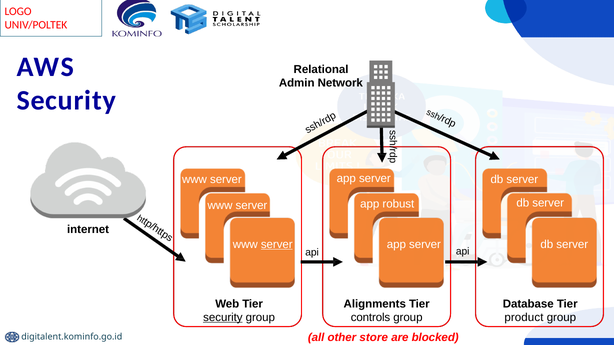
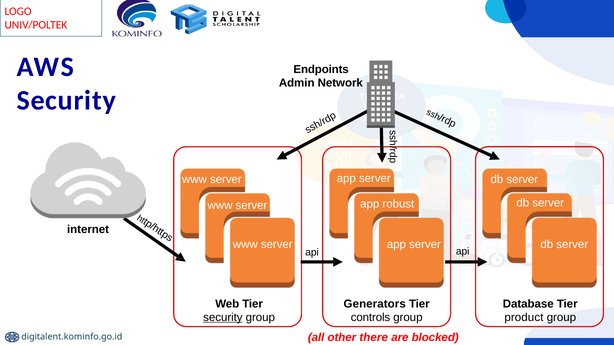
Relational: Relational -> Endpoints (321, 69)
server underline: present -> none (277, 245)
Alignments: Alignments -> Generators (375, 304)
store: store -> there (374, 338)
